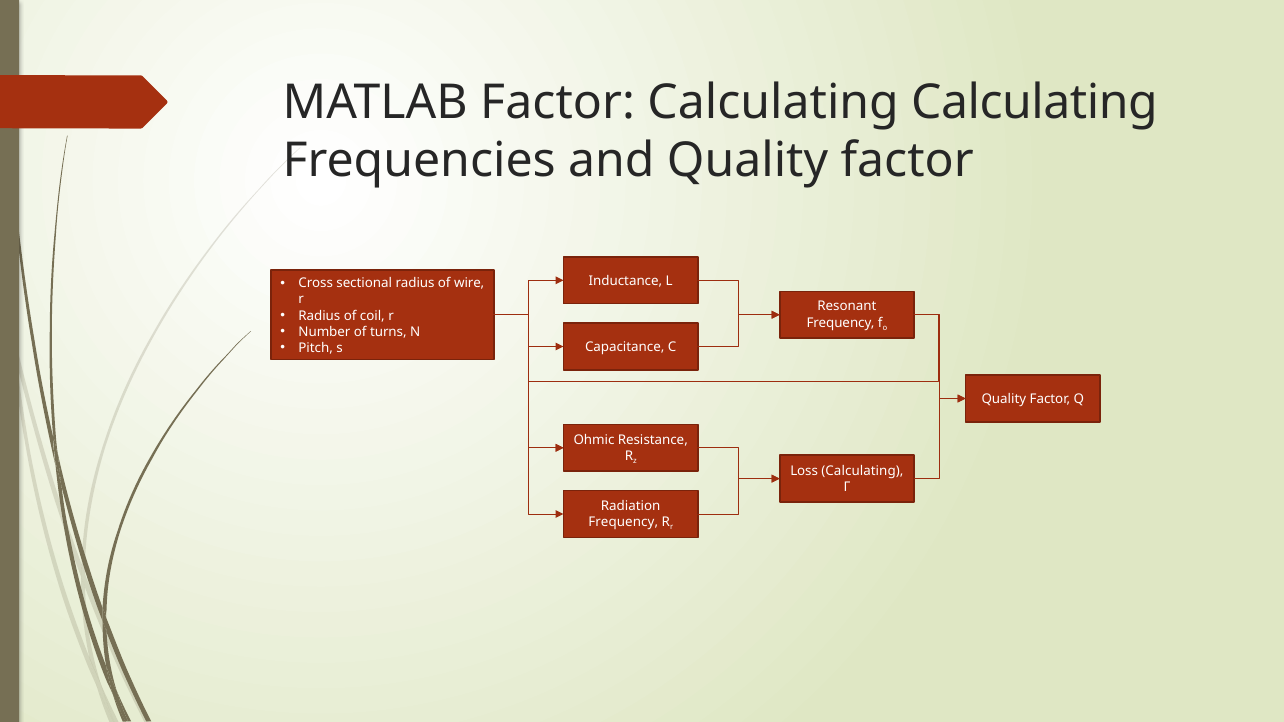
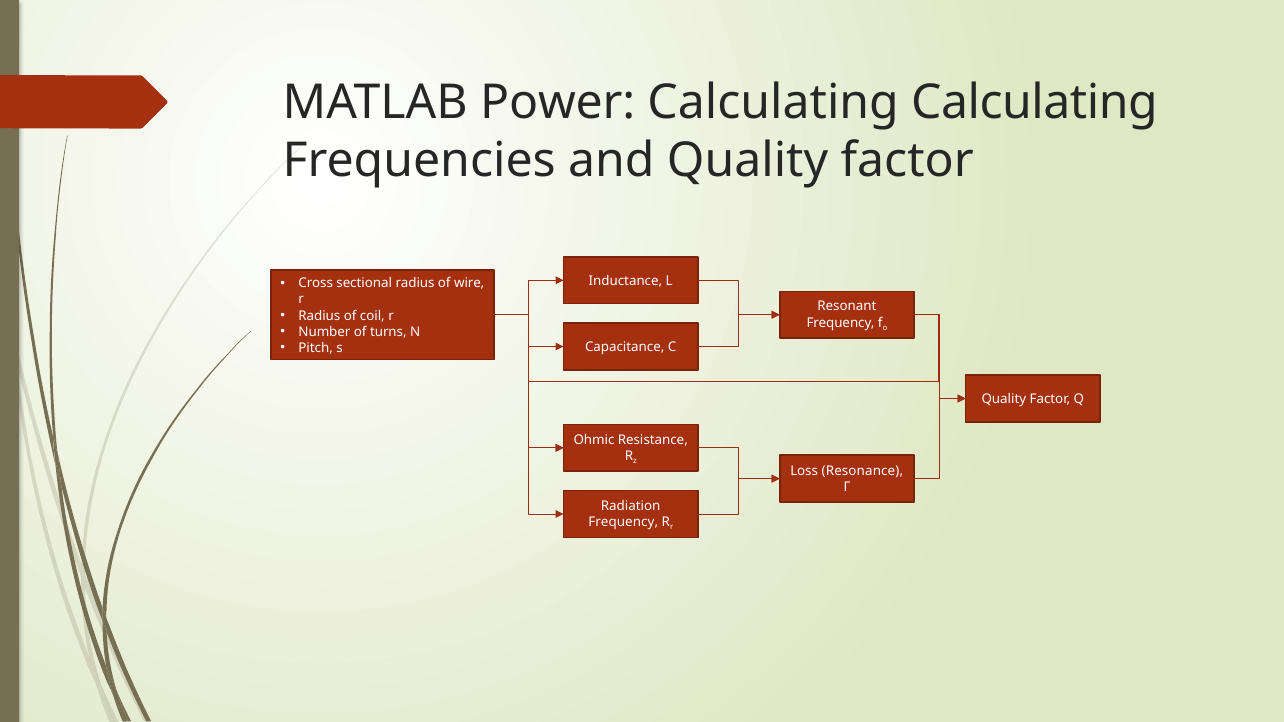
MATLAB Factor: Factor -> Power (558, 103)
Loss Calculating: Calculating -> Resonance (862, 472)
